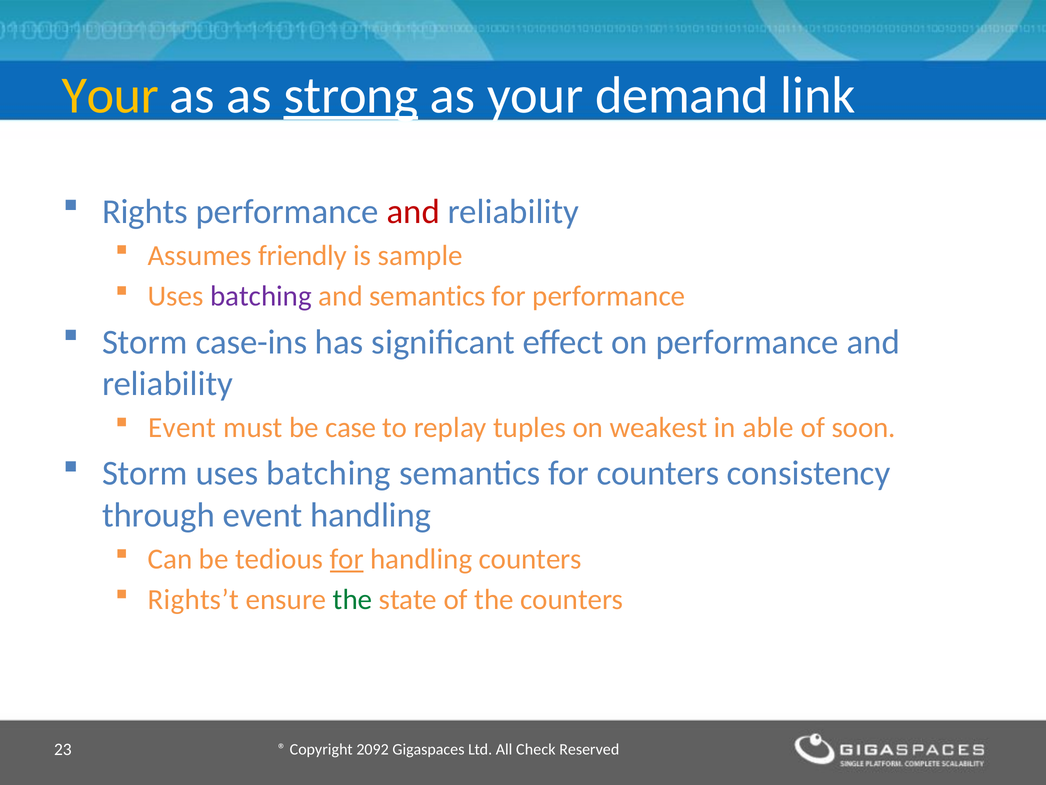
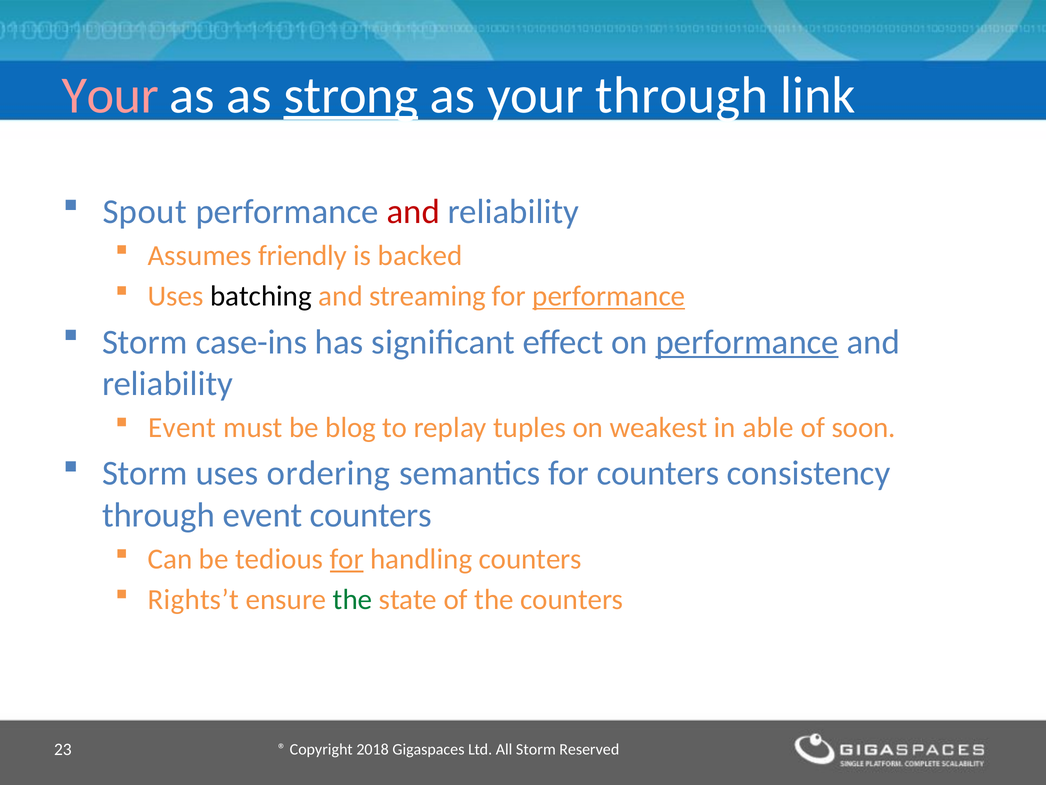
Your colour: yellow -> pink (110, 95)
your demand: demand -> through (682, 95)
Rights: Rights -> Spout (145, 212)
sample: sample -> backed (420, 255)
batching colour: purple -> black (261, 296)
and semantics: semantics -> streaming (428, 296)
performance underline: none -> present (609, 296)
performance underline: none -> present (747, 342)
case: case -> blog (351, 427)
Storm uses batching: batching -> ordering (329, 473)
event handling: handling -> counters (371, 515)
2092: 2092 -> 2018 (373, 749)
All Check: Check -> Storm (536, 749)
